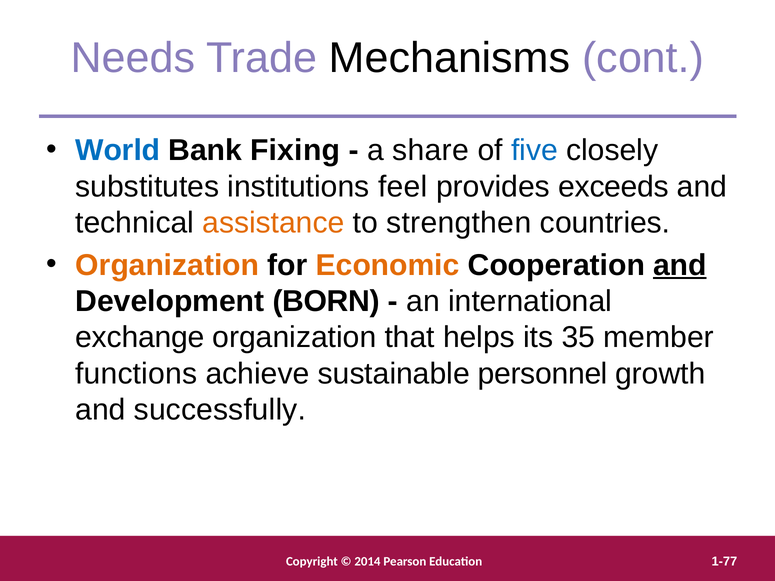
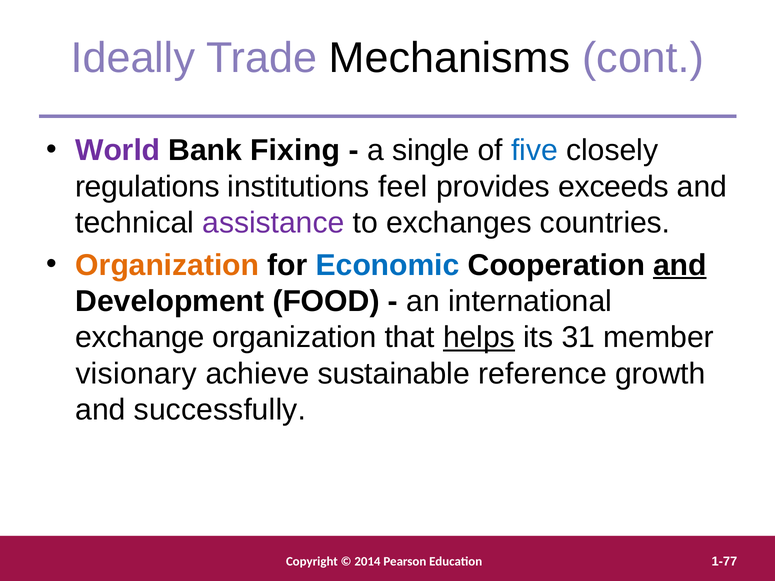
Needs: Needs -> Ideally (133, 58)
World colour: blue -> purple (118, 151)
share: share -> single (431, 151)
substitutes: substitutes -> regulations (147, 187)
assistance colour: orange -> purple (273, 223)
strengthen: strengthen -> exchanges (459, 223)
Economic colour: orange -> blue (388, 265)
BORN: BORN -> FOOD (326, 301)
helps underline: none -> present (479, 338)
35: 35 -> 31 (578, 338)
functions: functions -> visionary (136, 374)
personnel: personnel -> reference (542, 374)
